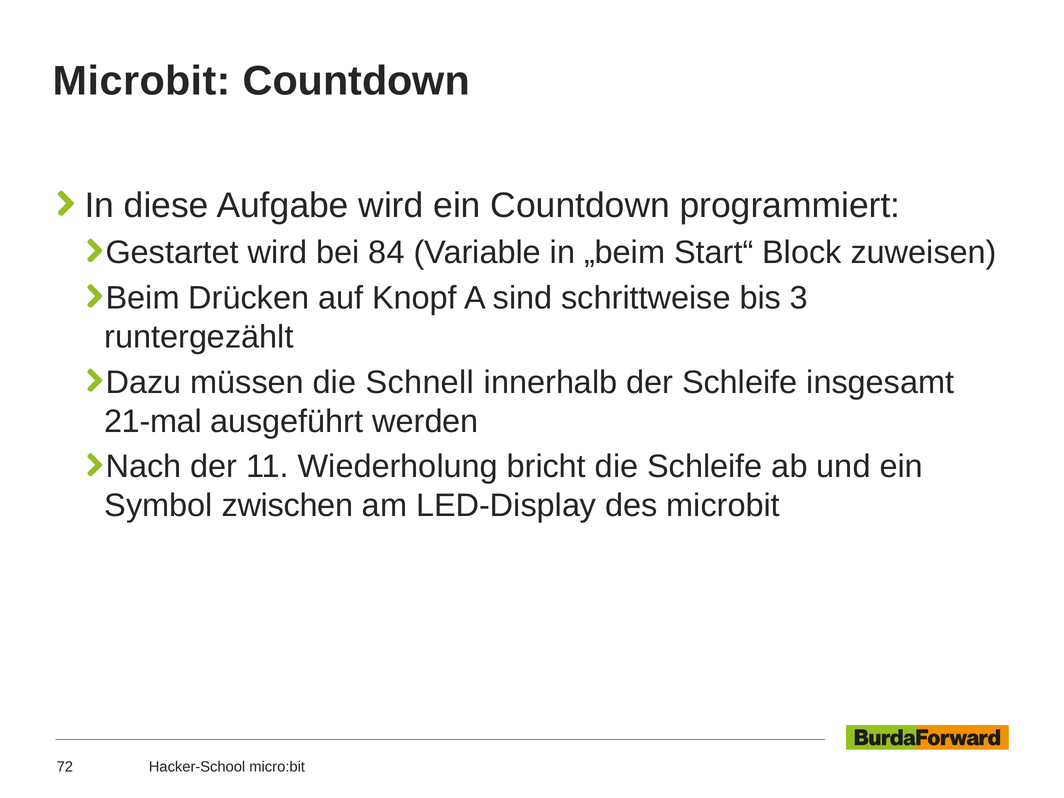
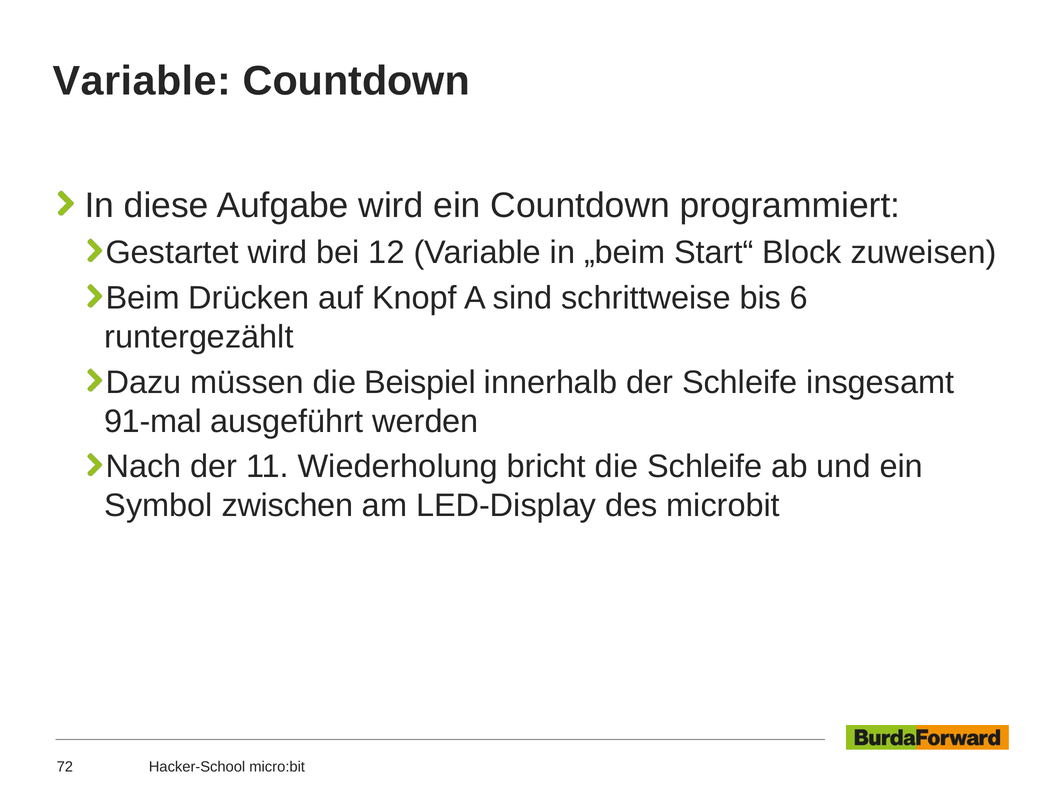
Microbit: Microbit -> Variable (142, 81)
84: 84 -> 12 (387, 252)
3: 3 -> 6 (799, 298)
Schnell: Schnell -> Beispiel (420, 382)
21-mal: 21-mal -> 91-mal (153, 421)
